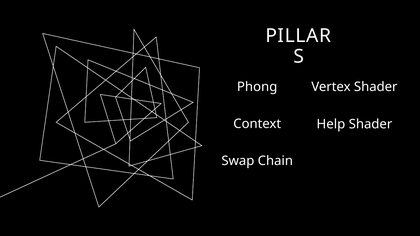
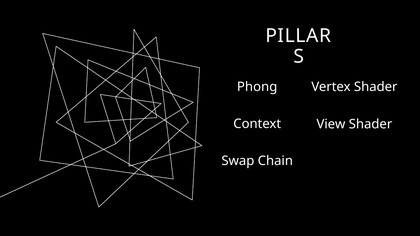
Help: Help -> View (331, 124)
